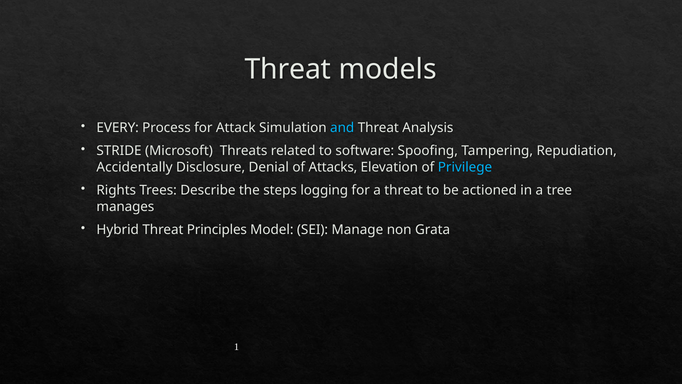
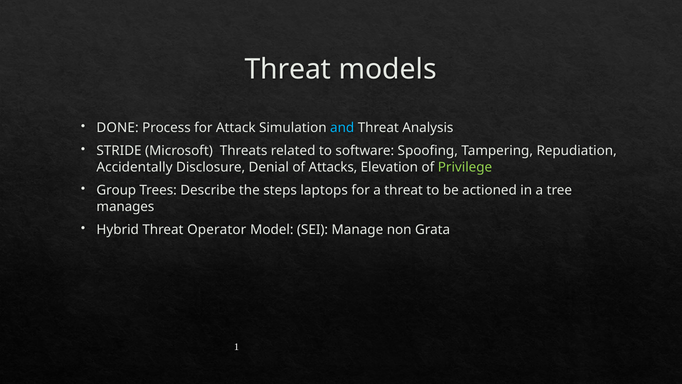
EVERY: EVERY -> DONE (118, 128)
Privilege colour: light blue -> light green (465, 167)
Rights: Rights -> Group (116, 190)
logging: logging -> laptops (324, 190)
Principles: Principles -> Operator (217, 229)
